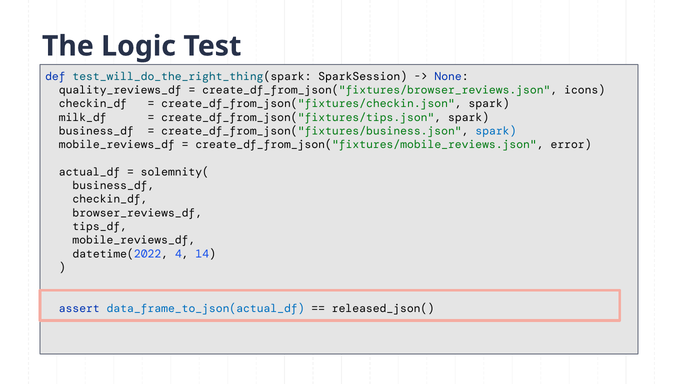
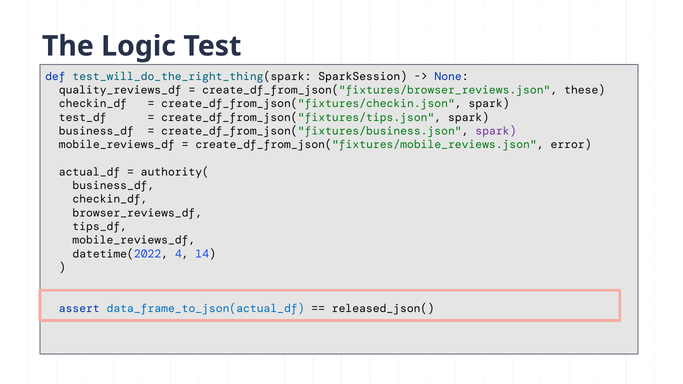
icons: icons -> these (585, 90)
milk_df: milk_df -> test_df (83, 117)
spark colour: blue -> purple (496, 131)
solemnity(: solemnity( -> authority( (175, 172)
